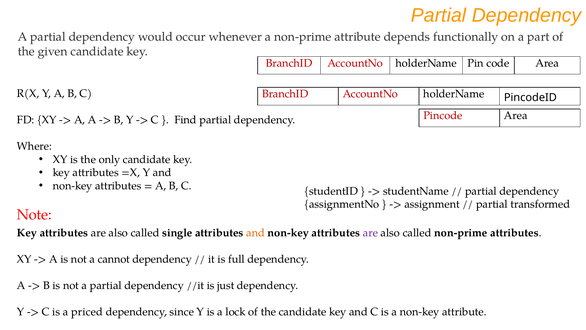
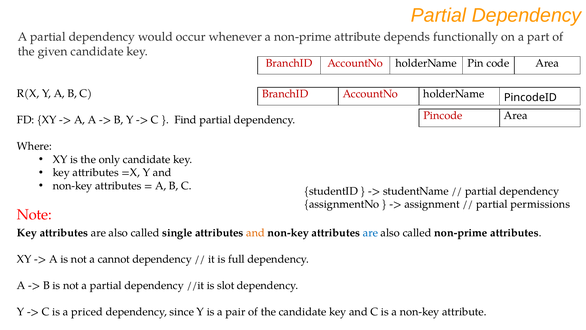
transformed: transformed -> permissions (540, 204)
are colour: purple -> blue (370, 233)
just: just -> slot (226, 285)
lock: lock -> pair (235, 312)
